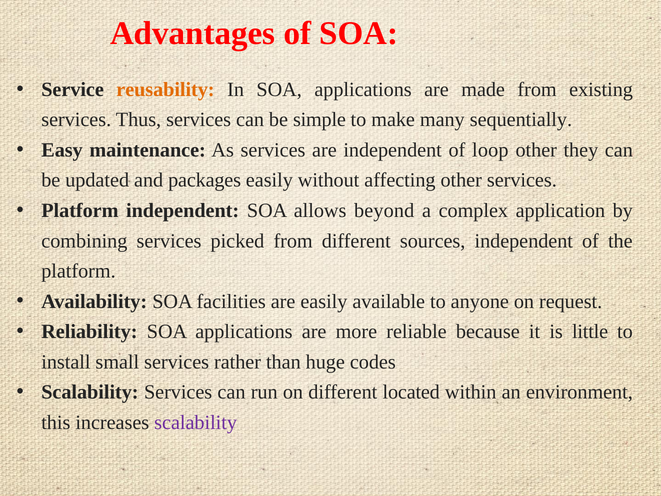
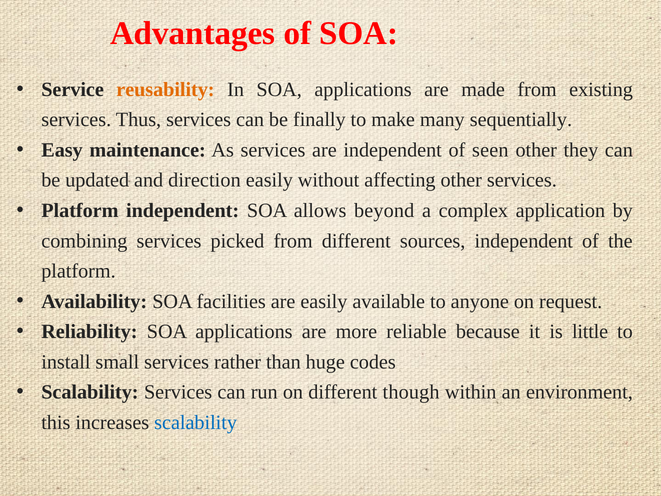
simple: simple -> finally (319, 120)
loop: loop -> seen (490, 150)
packages: packages -> direction (204, 180)
located: located -> though (411, 392)
scalability colour: purple -> blue (196, 422)
